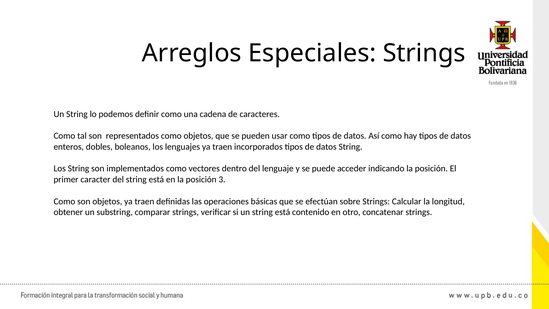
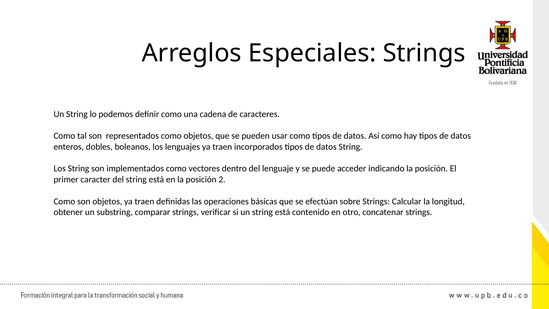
3: 3 -> 2 (222, 179)
